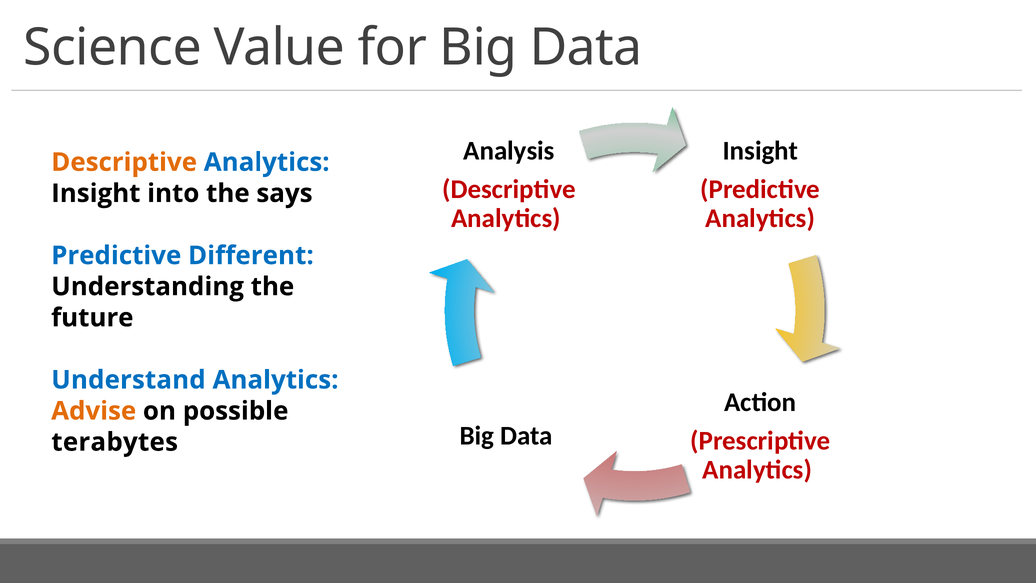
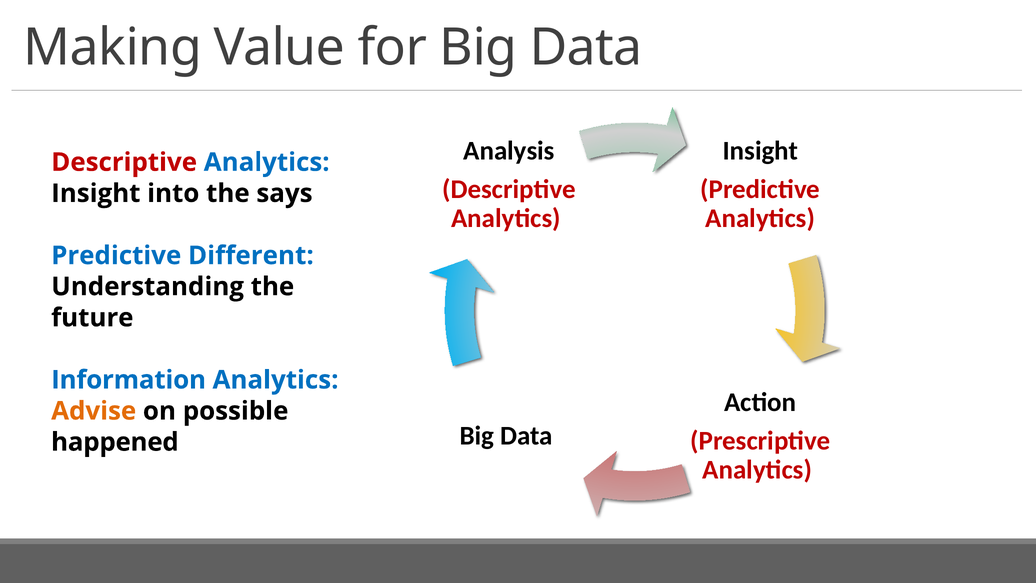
Science: Science -> Making (113, 48)
Descriptive colour: orange -> red (124, 162)
Understand: Understand -> Information (129, 380)
terabytes: terabytes -> happened (115, 442)
